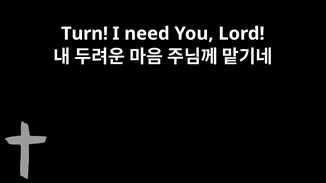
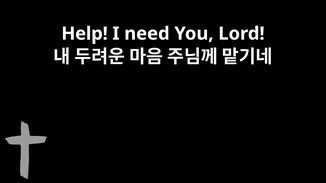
Turn: Turn -> Help (85, 34)
